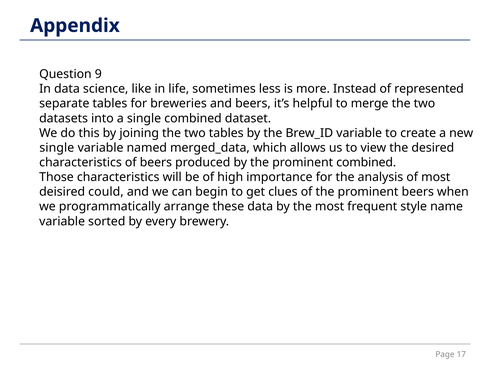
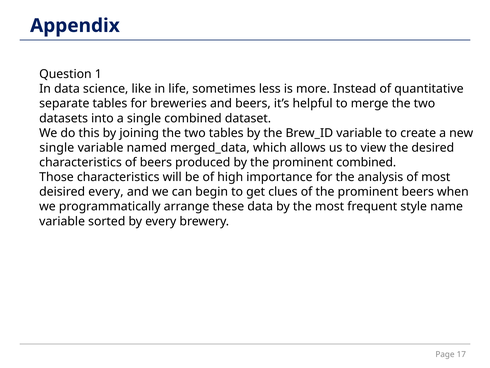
9: 9 -> 1 (98, 74)
represented: represented -> quantitative (429, 89)
deisired could: could -> every (106, 192)
